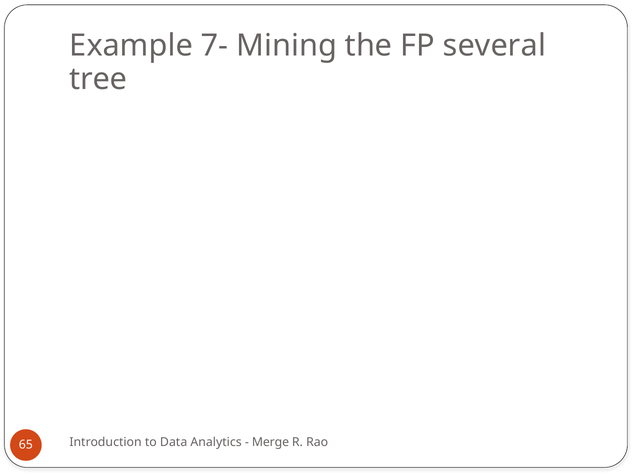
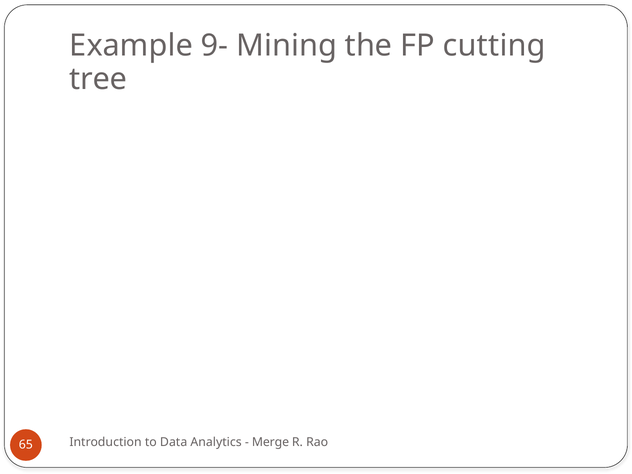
7-: 7- -> 9- (215, 46)
several: several -> cutting (494, 46)
